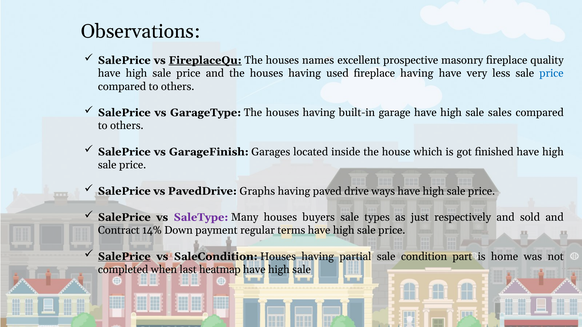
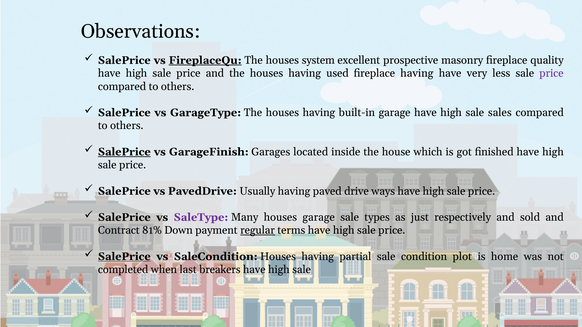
names: names -> system (318, 60)
price colour: blue -> purple (551, 73)
SalePrice underline: none -> present (124, 152)
Graphs: Graphs -> Usually (257, 191)
houses buyers: buyers -> garage (319, 217)
14%: 14% -> 81% (152, 231)
regular underline: none -> present (258, 231)
part: part -> plot (462, 257)
heatmap: heatmap -> breakers (220, 270)
